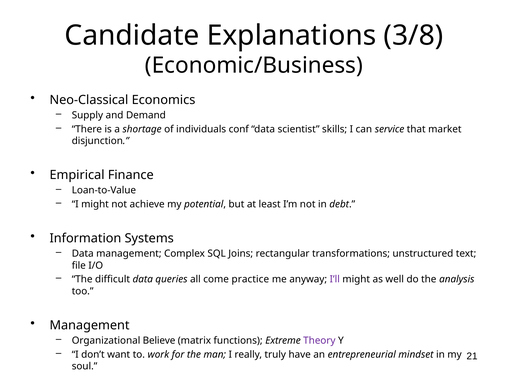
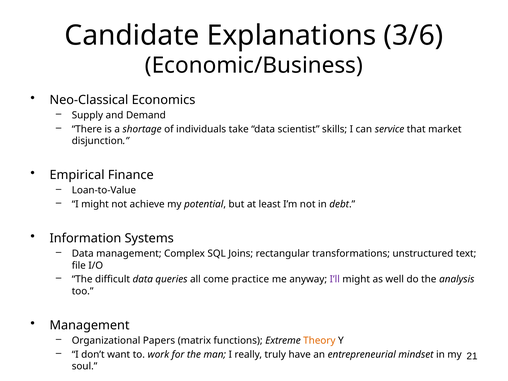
3/8: 3/8 -> 3/6 (413, 35)
conf: conf -> take (239, 129)
Believe: Believe -> Papers (159, 341)
Theory colour: purple -> orange (319, 341)
